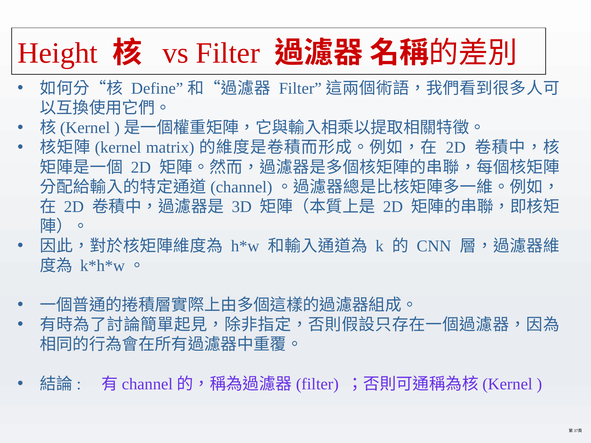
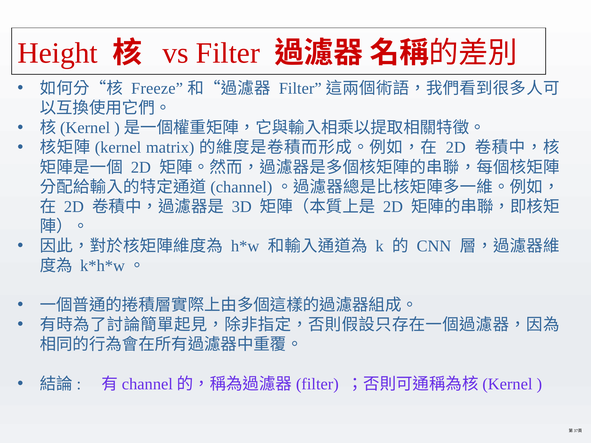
Define: Define -> Freeze (157, 89)
